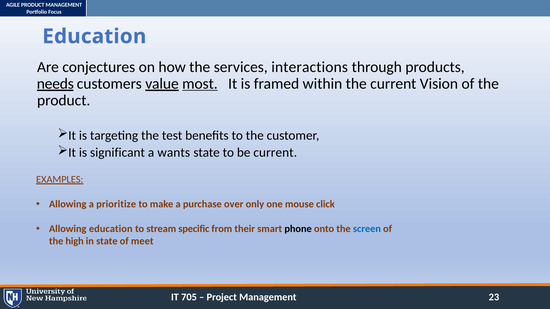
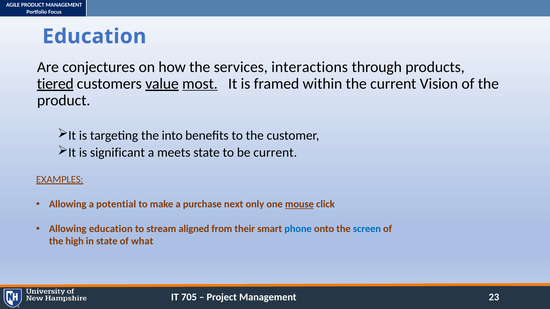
needs: needs -> tiered (55, 84)
test: test -> into (172, 136)
wants: wants -> meets (174, 153)
prioritize: prioritize -> potential (116, 204)
over: over -> next (234, 204)
mouse underline: none -> present (299, 204)
specific: specific -> aligned (194, 229)
phone colour: black -> blue (298, 229)
meet: meet -> what (142, 242)
